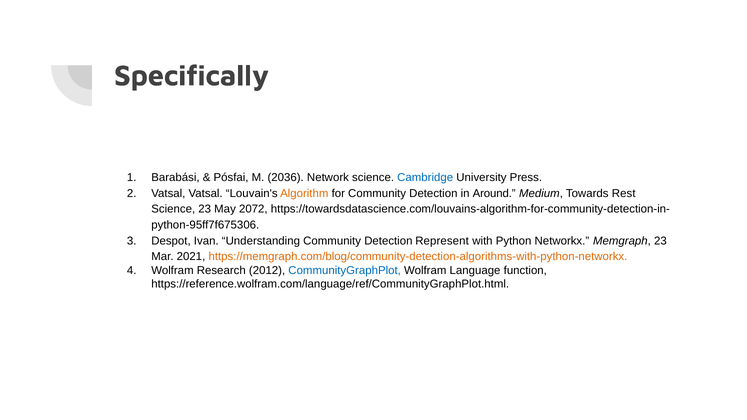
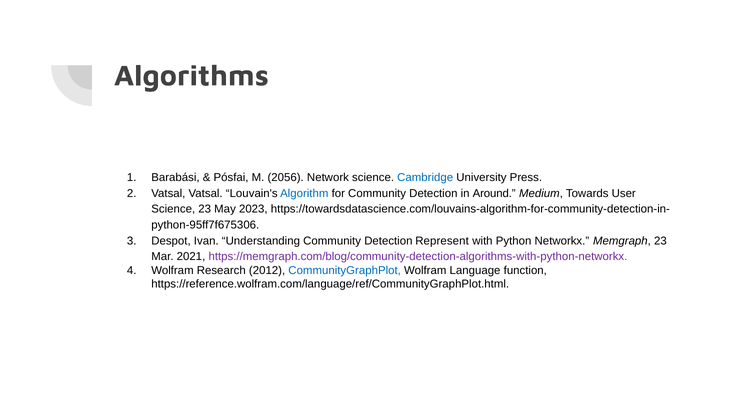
Specifically: Specifically -> Algorithms (191, 76)
2036: 2036 -> 2056 (286, 178)
Algorithm colour: orange -> blue (304, 194)
Rest: Rest -> User (624, 194)
2072: 2072 -> 2023 (253, 209)
https://memgraph.com/blog/community-detection-algorithms-with-python-networkx colour: orange -> purple (418, 257)
